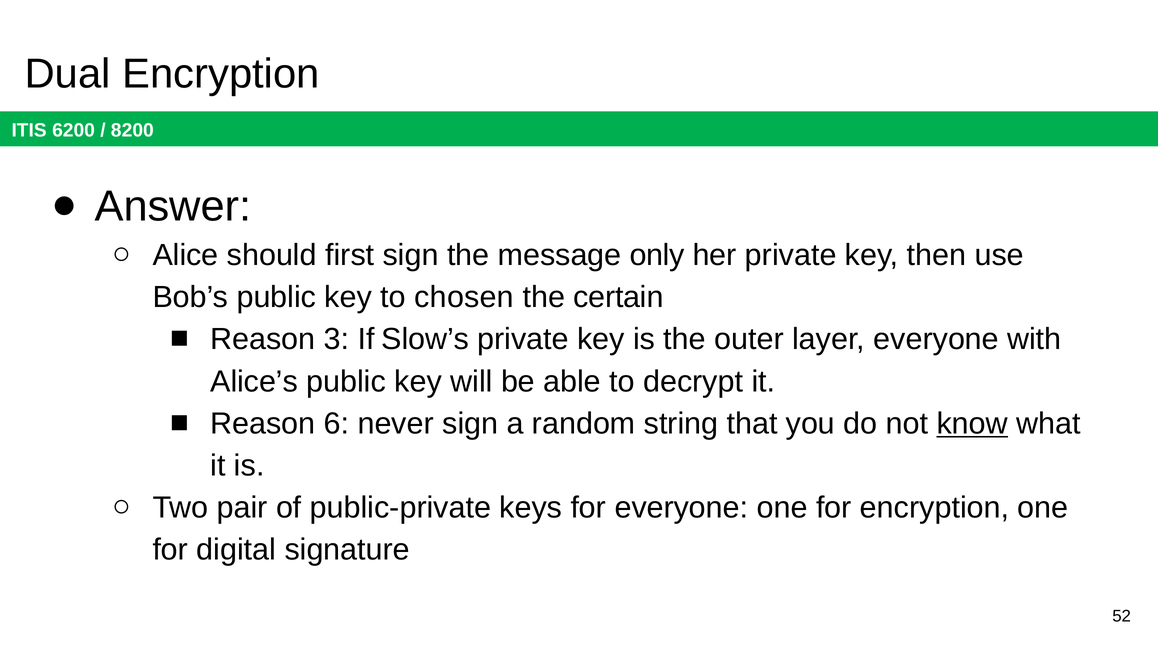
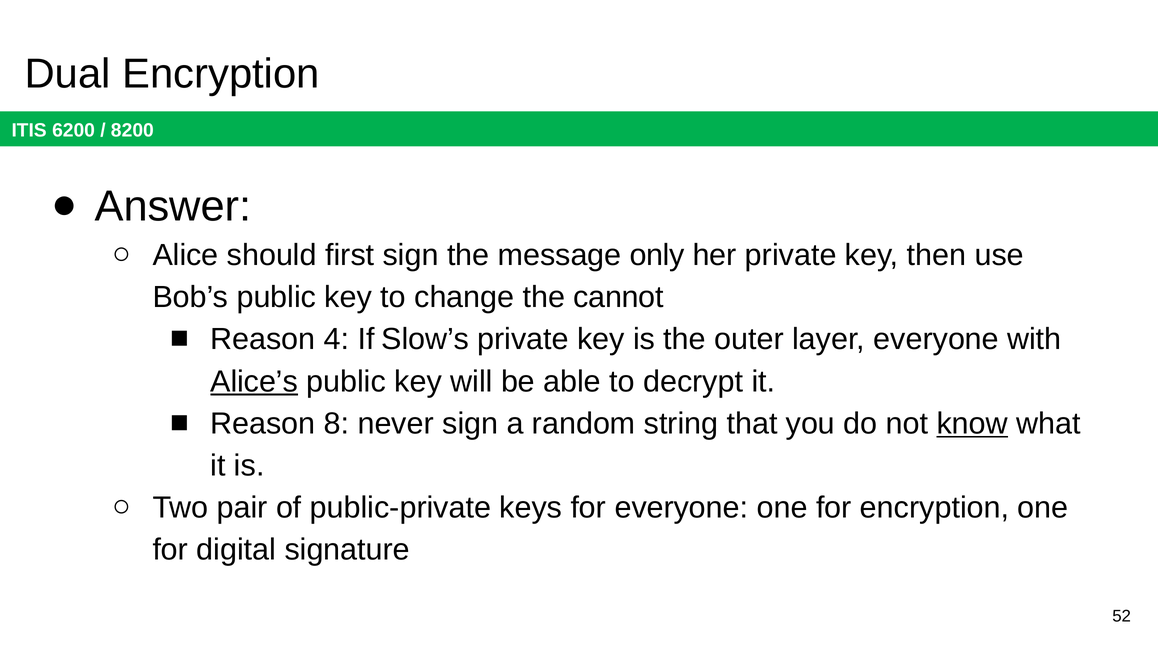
chosen: chosen -> change (464, 297)
certain: certain -> cannot (618, 297)
3: 3 -> 4 (337, 340)
Alice’s underline: none -> present (254, 382)
6: 6 -> 8 (337, 424)
